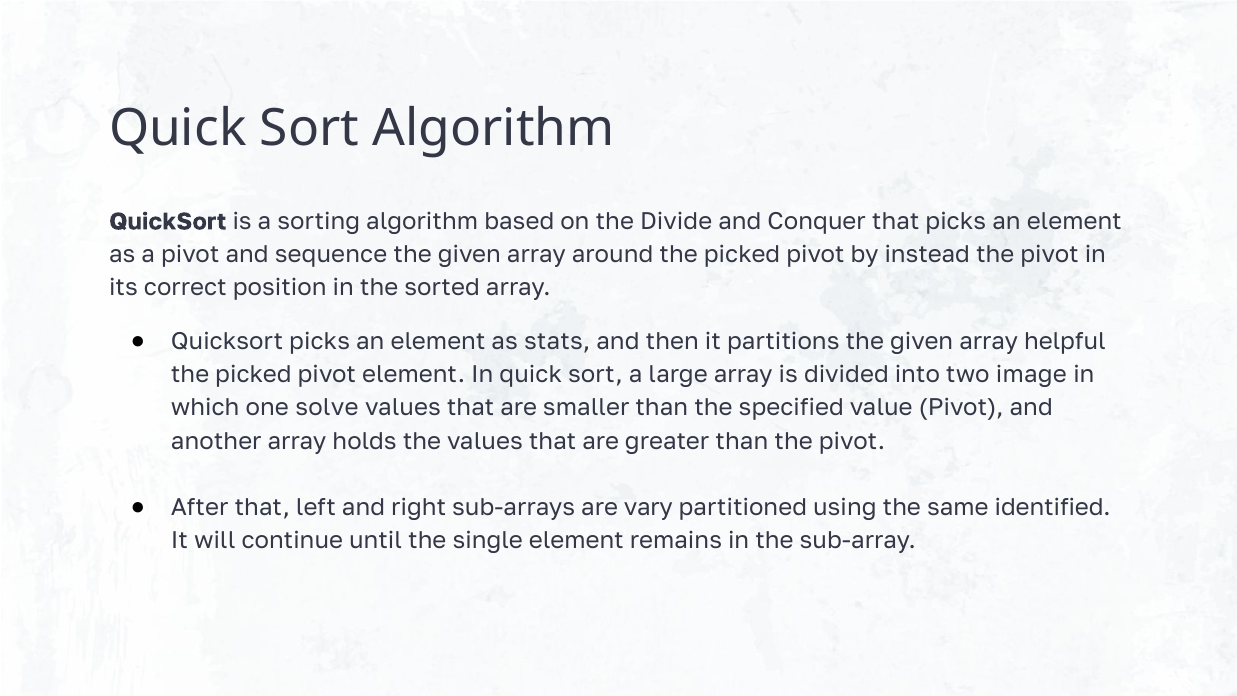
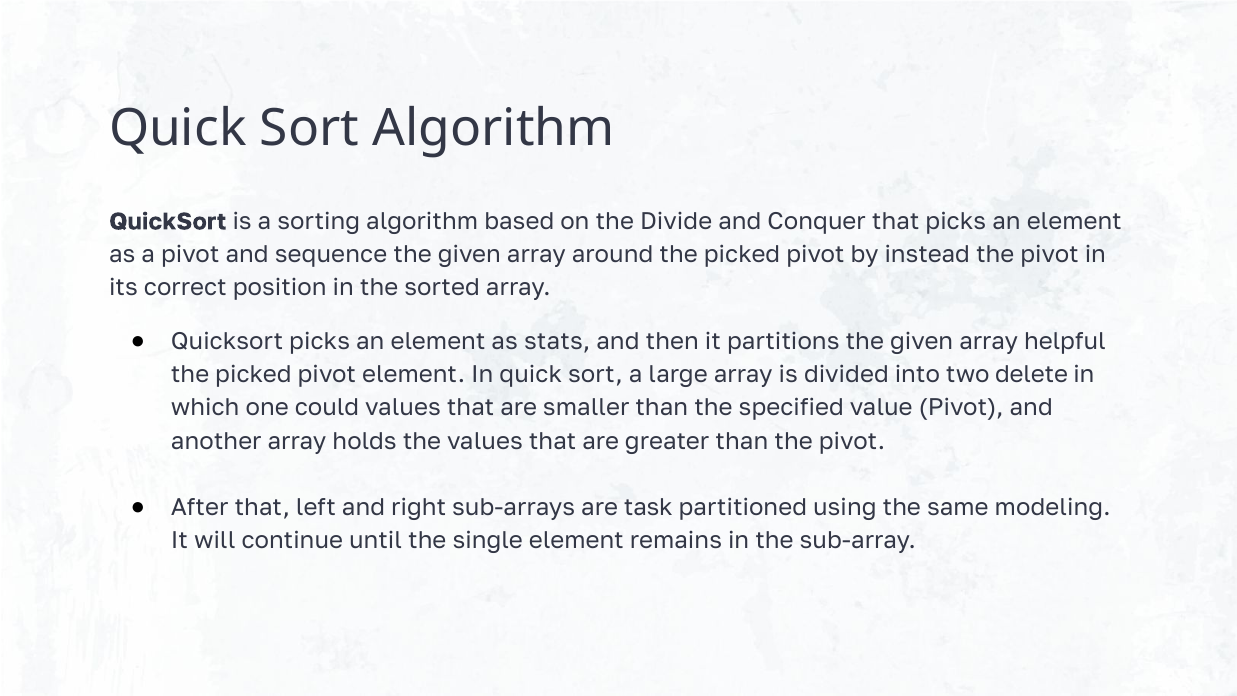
image: image -> delete (1032, 375)
solve: solve -> could (327, 408)
vary: vary -> task (648, 507)
identified: identified -> modeling (1053, 507)
